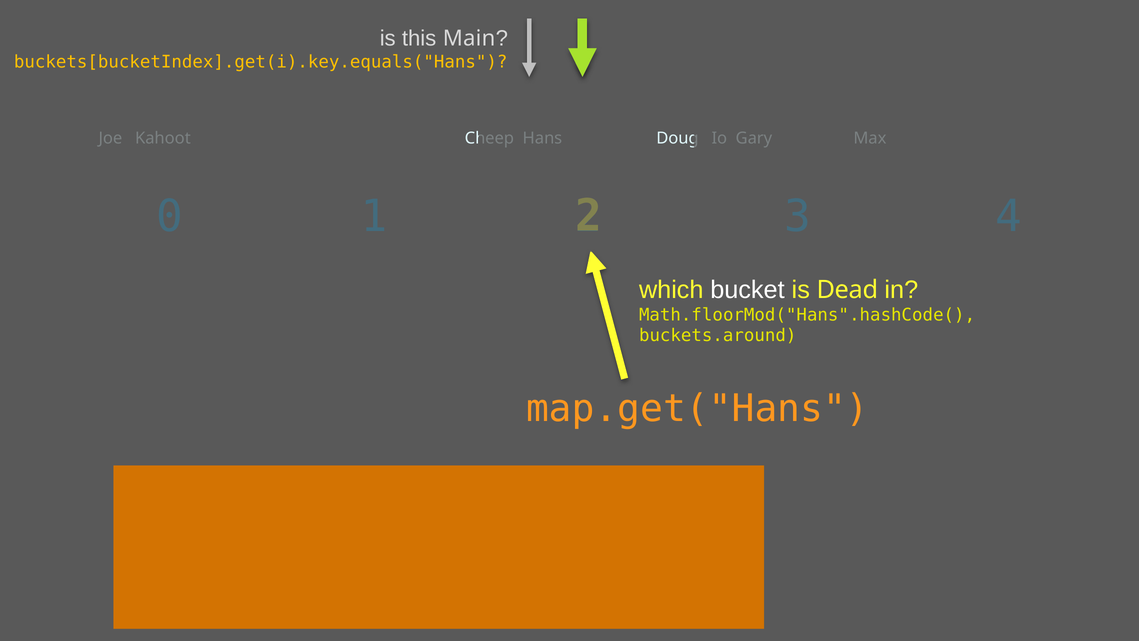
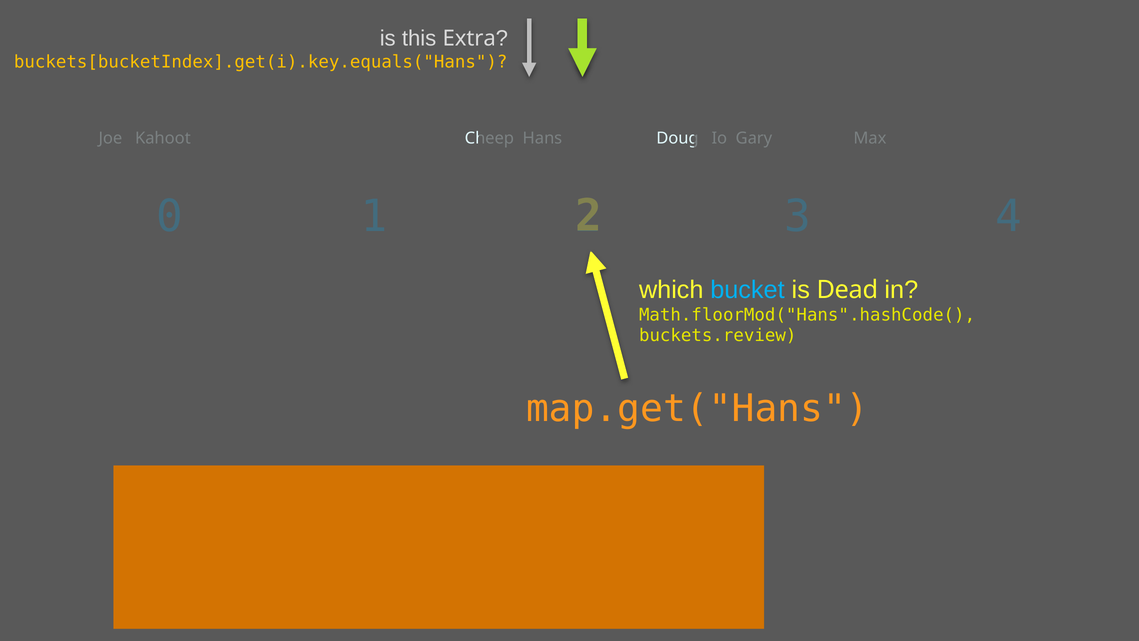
Main: Main -> Extra (469, 38)
bucket colour: white -> light blue (747, 290)
buckets.around: buckets.around -> buckets.review (718, 336)
